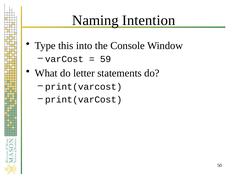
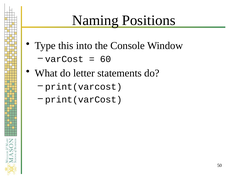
Intention: Intention -> Positions (149, 20)
59: 59 -> 60 (106, 59)
